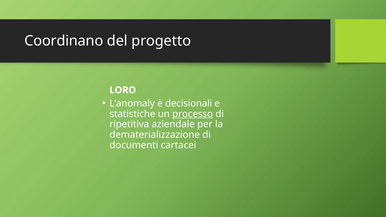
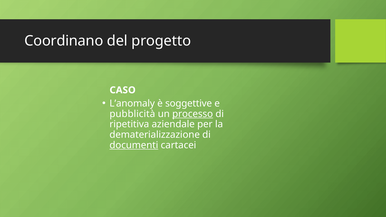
LORO: LORO -> CASO (123, 90)
decisionali: decisionali -> soggettive (189, 104)
statistiche: statistiche -> pubblicità (132, 114)
documenti underline: none -> present (134, 145)
